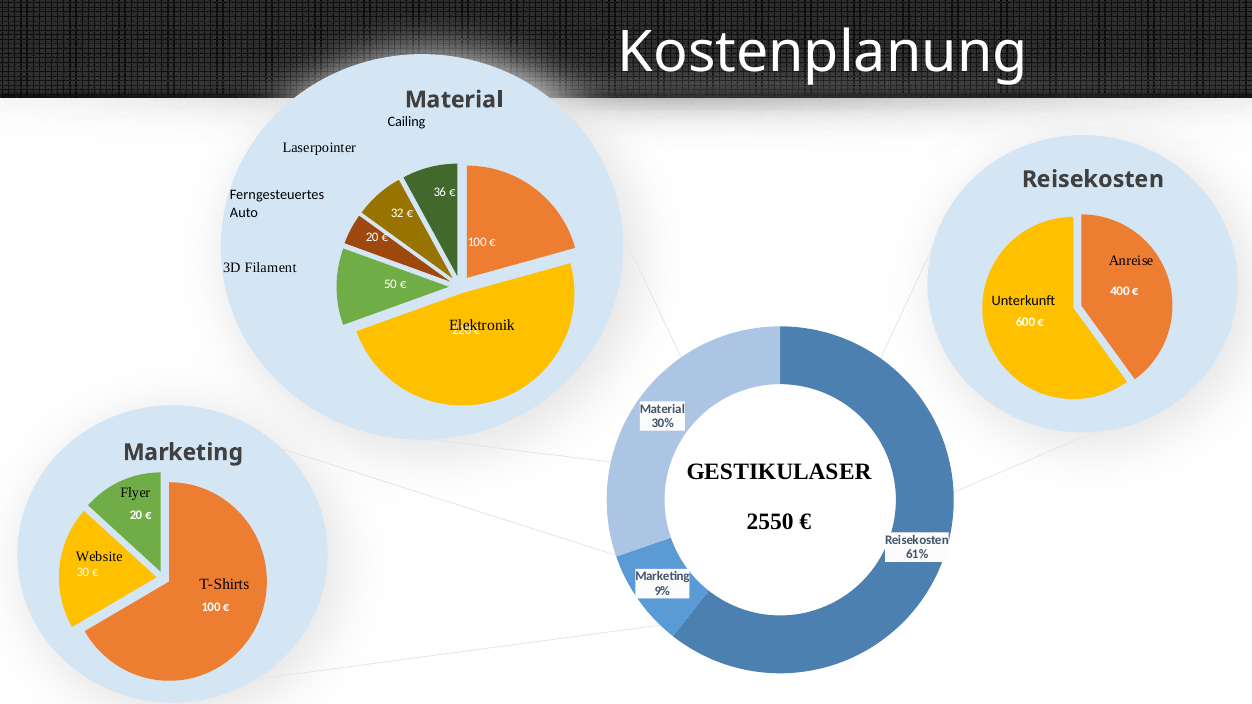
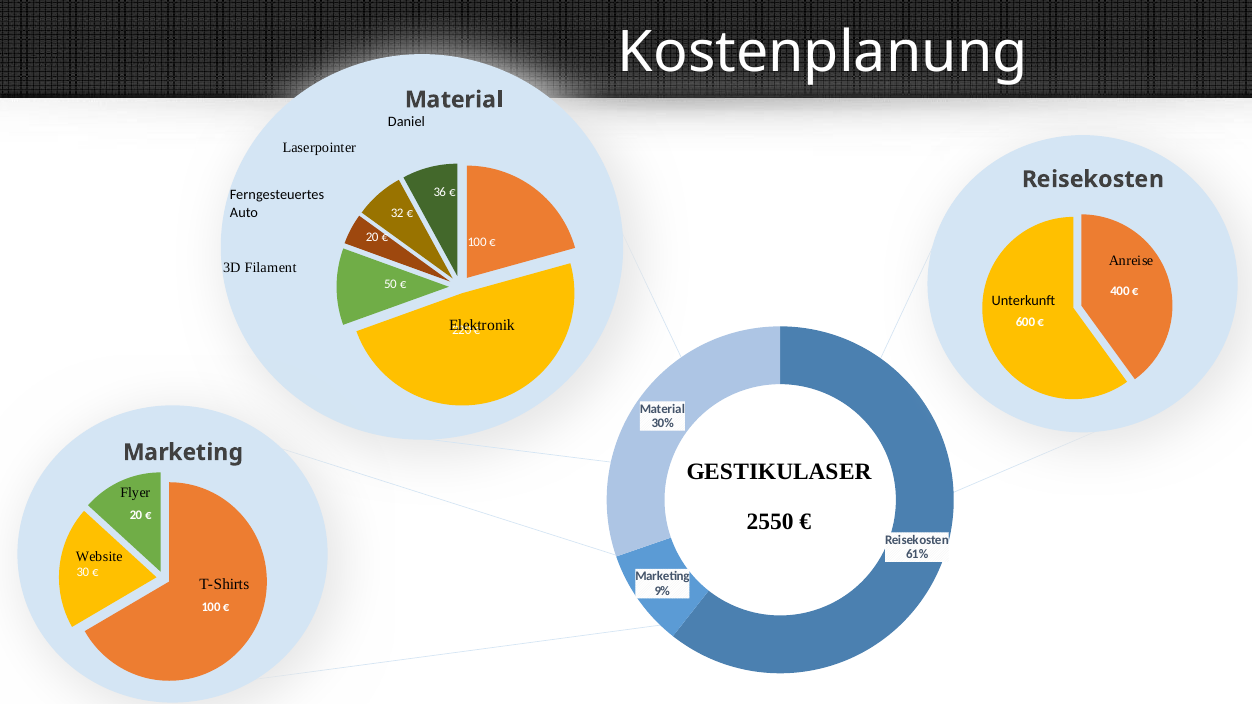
Cailing: Cailing -> Daniel (406, 121)
